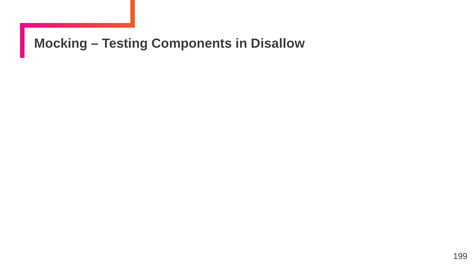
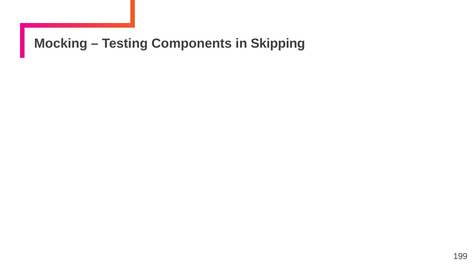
Disallow: Disallow -> Skipping (278, 44)
